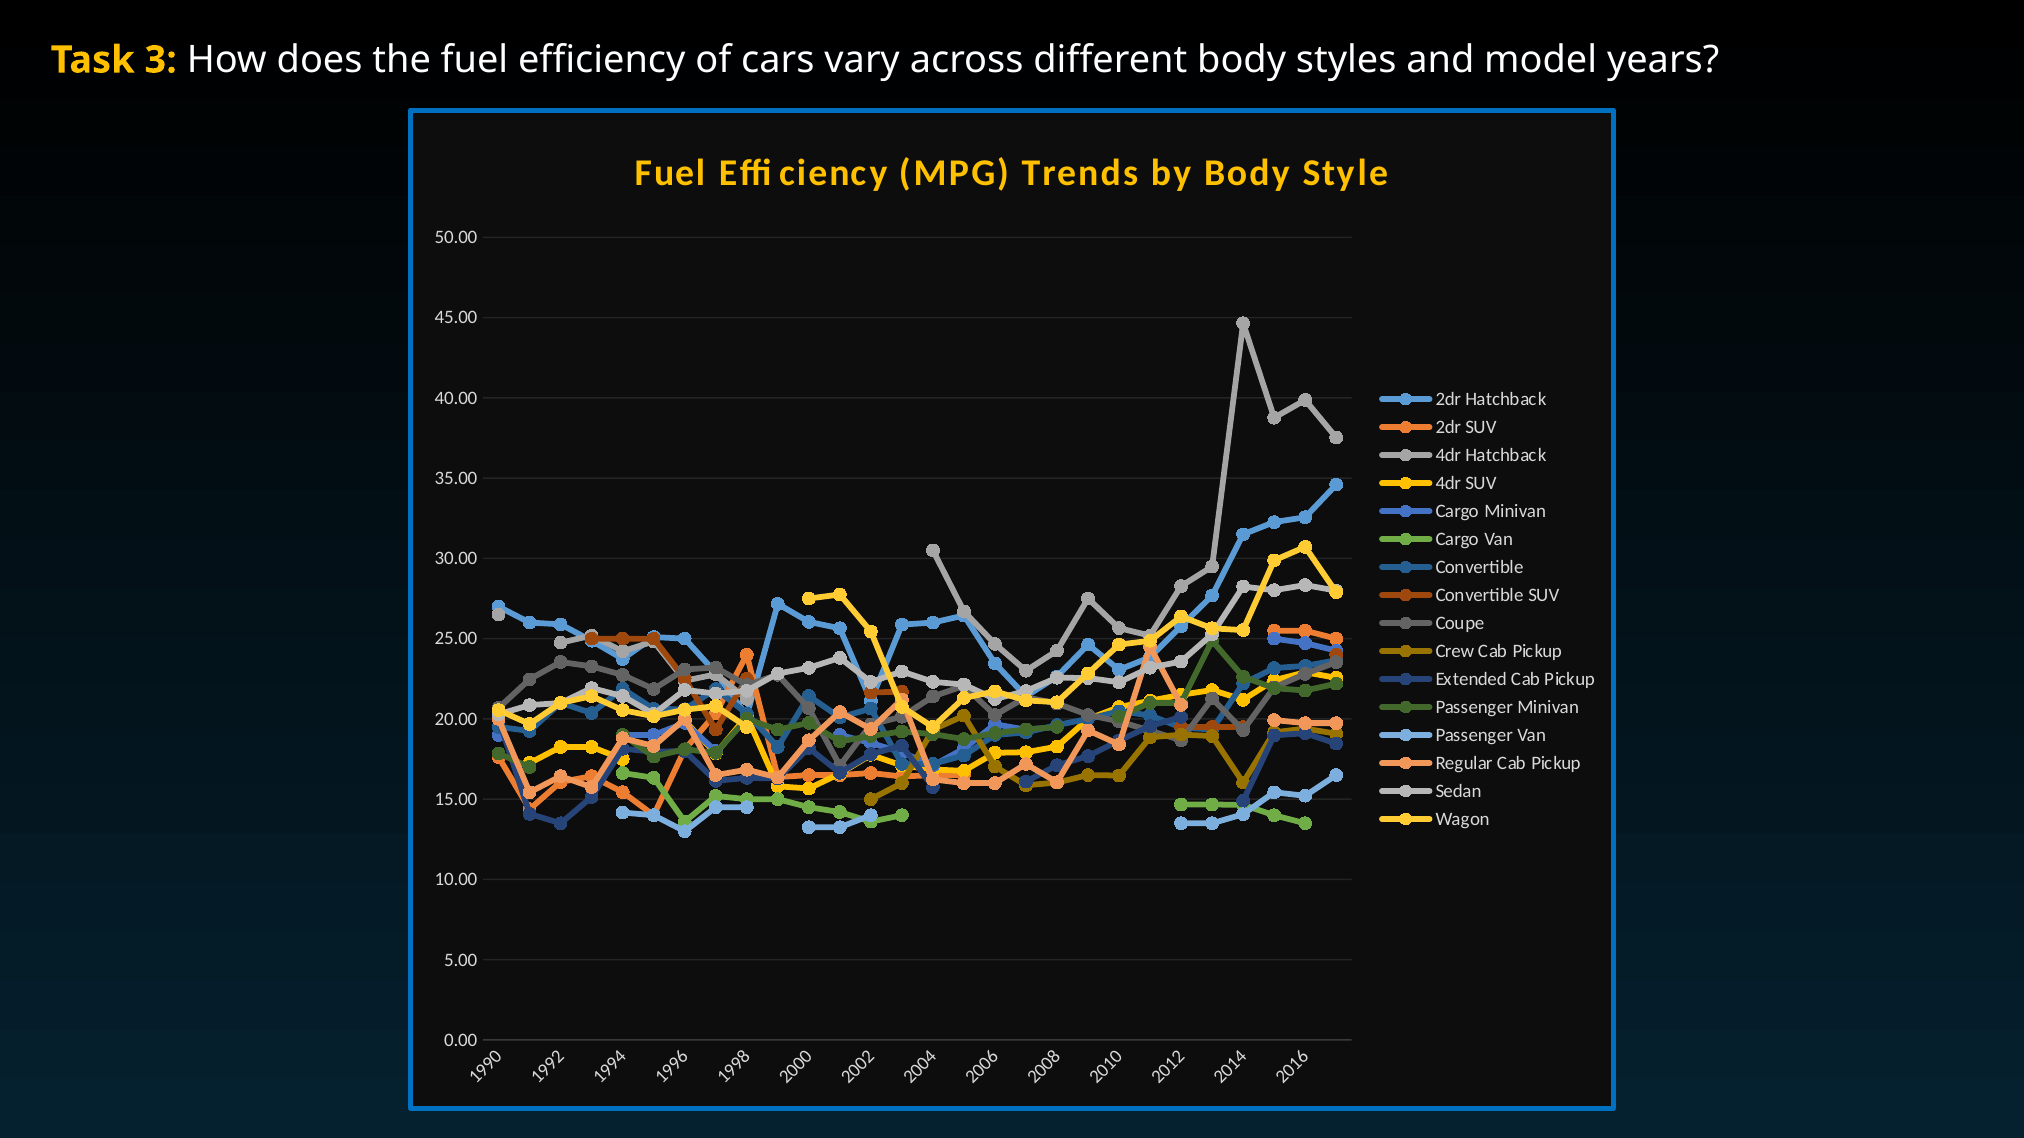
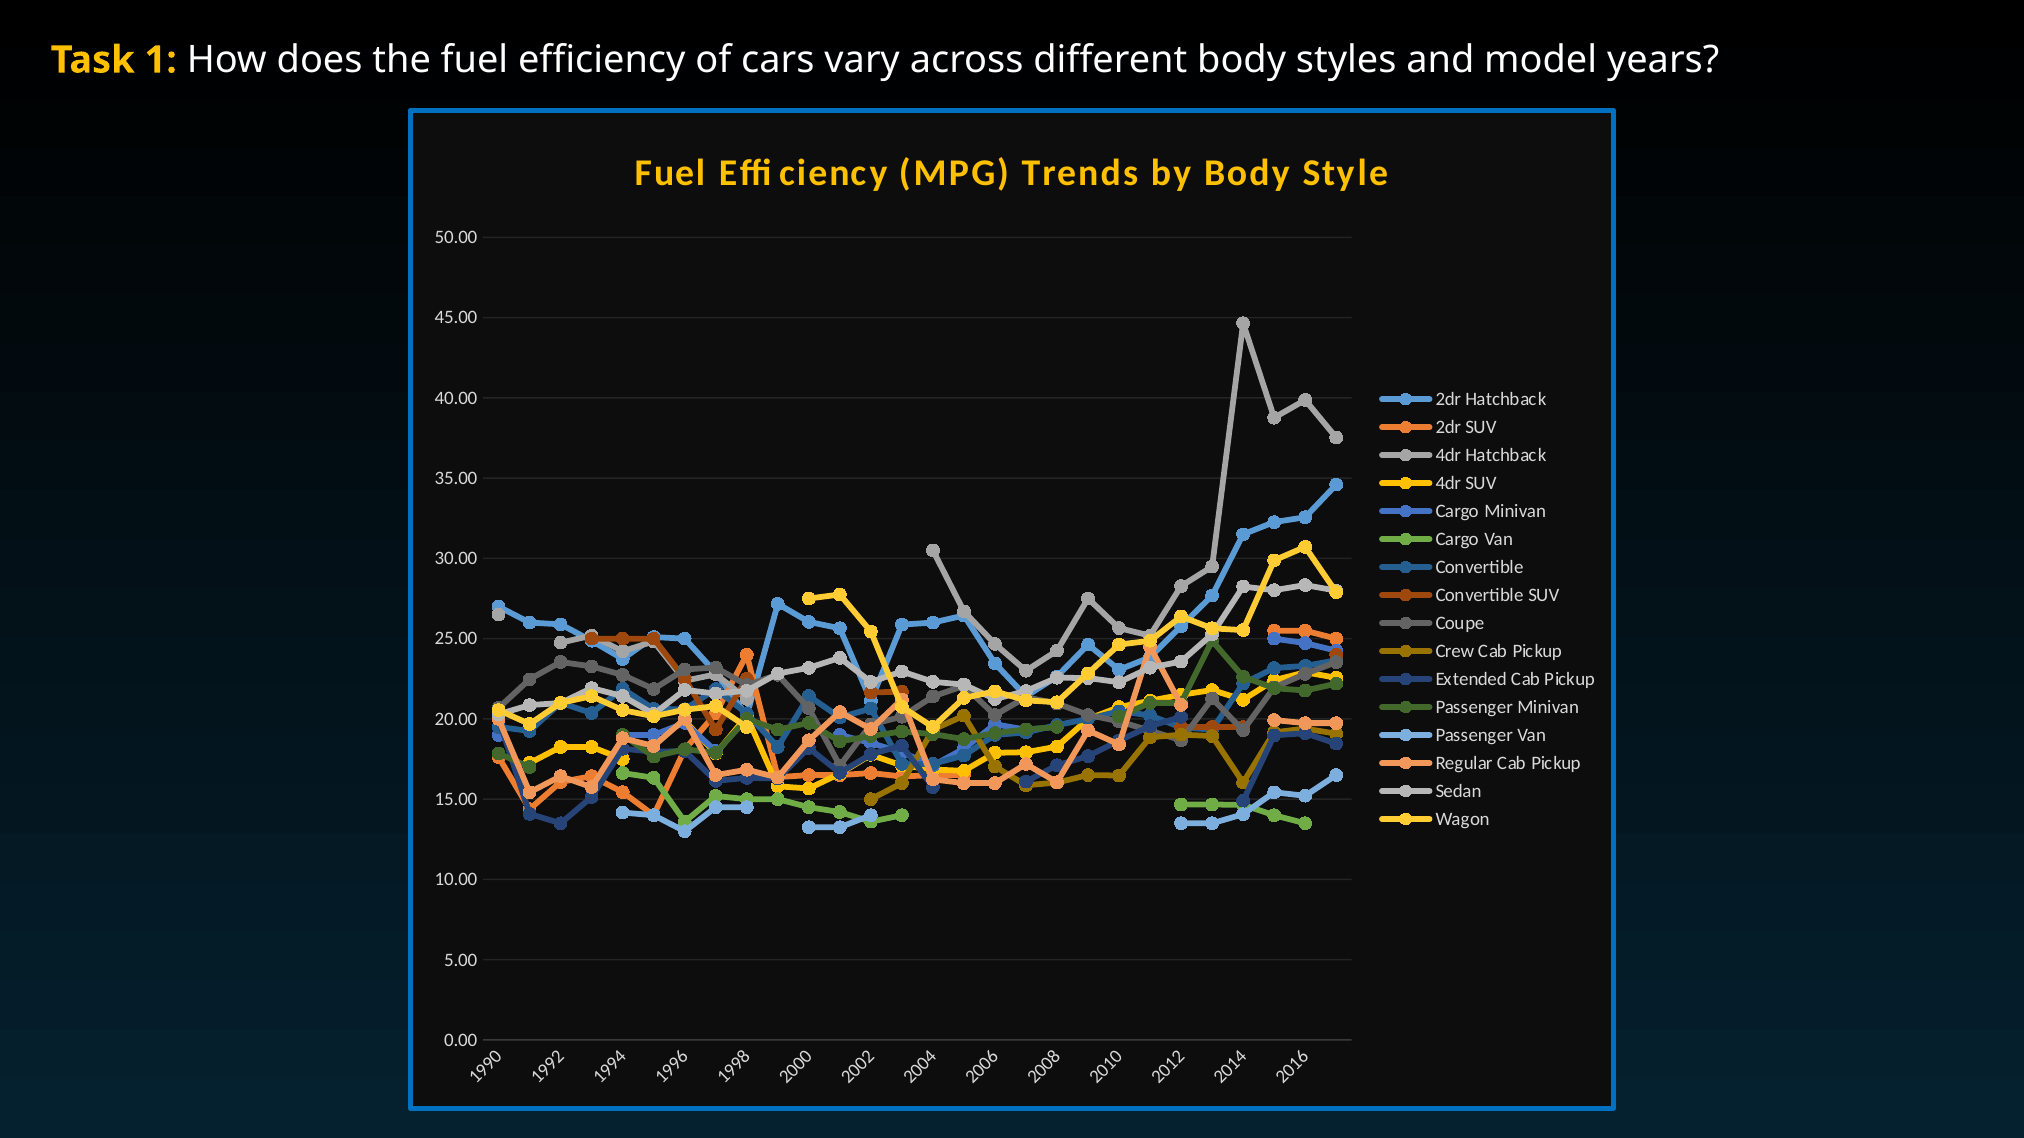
Task 3: 3 -> 1 (161, 60)
